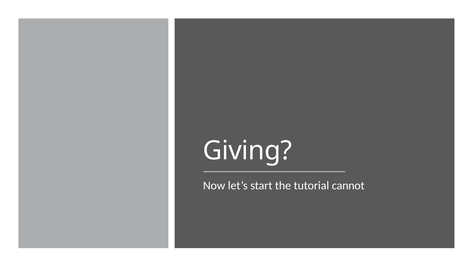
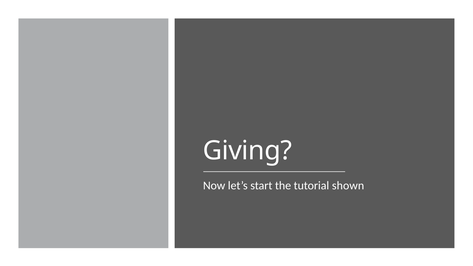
cannot: cannot -> shown (348, 186)
